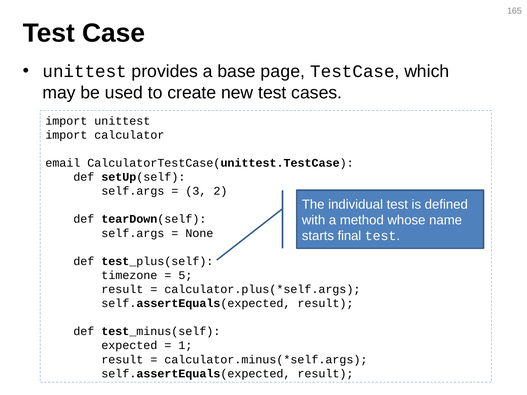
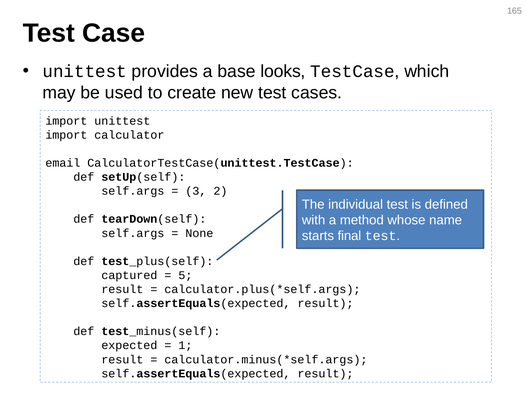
page: page -> looks (283, 72)
timezone: timezone -> captured (129, 275)
